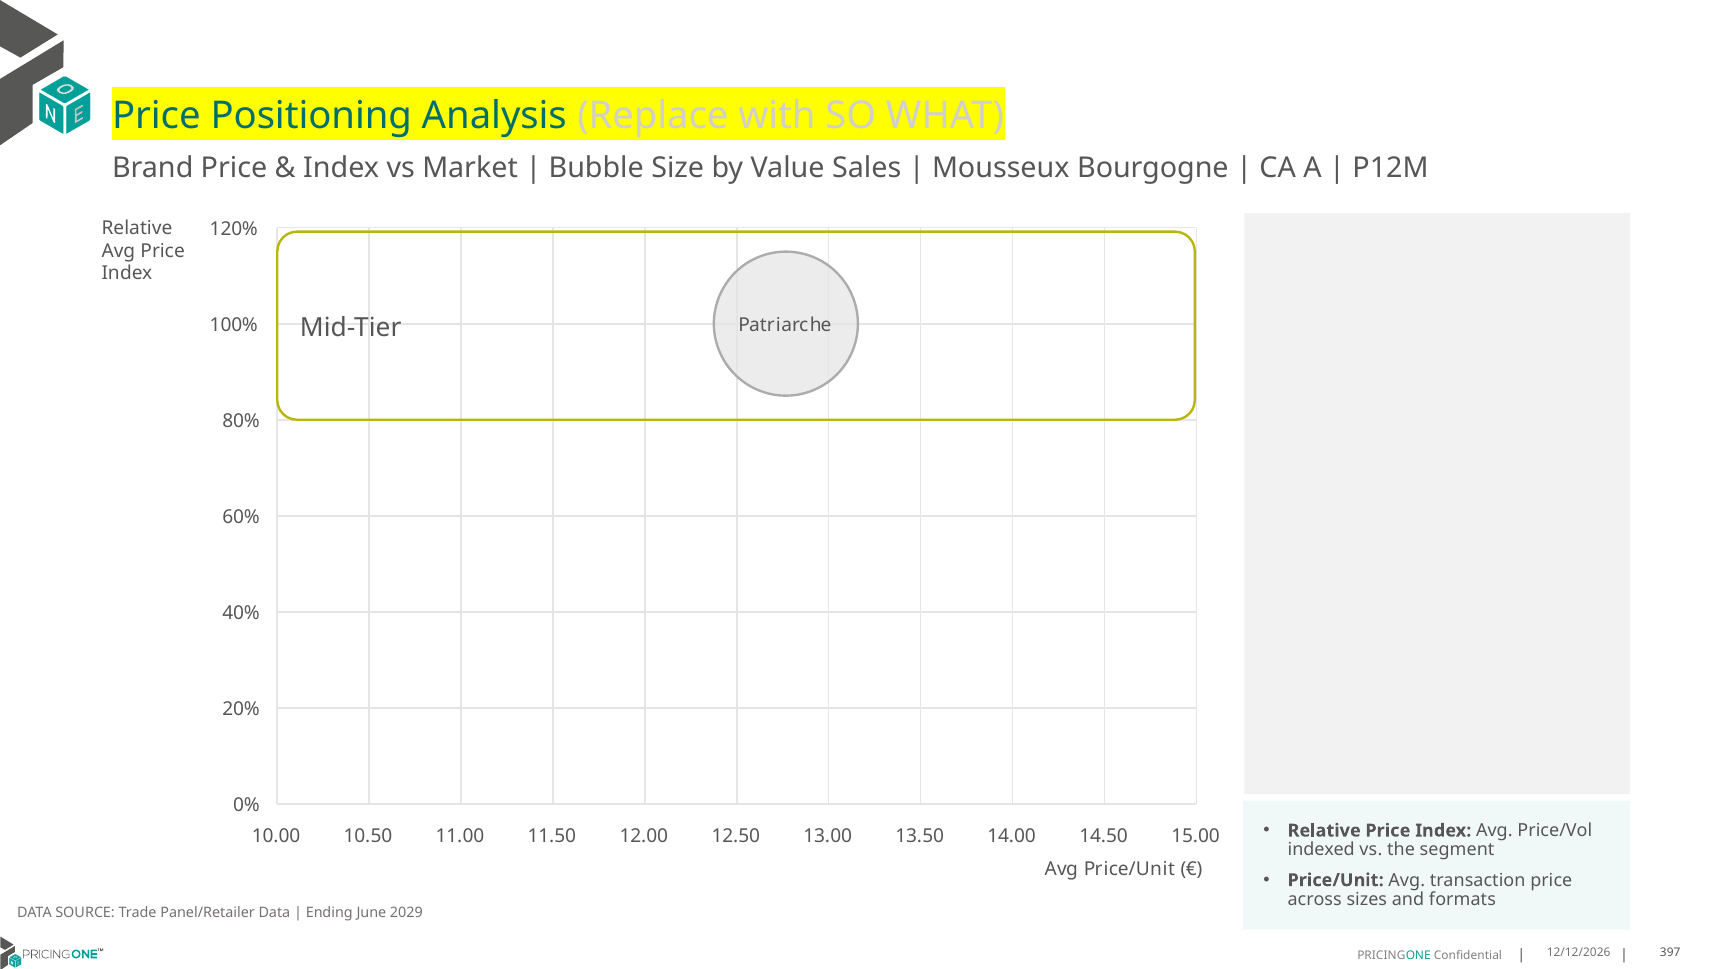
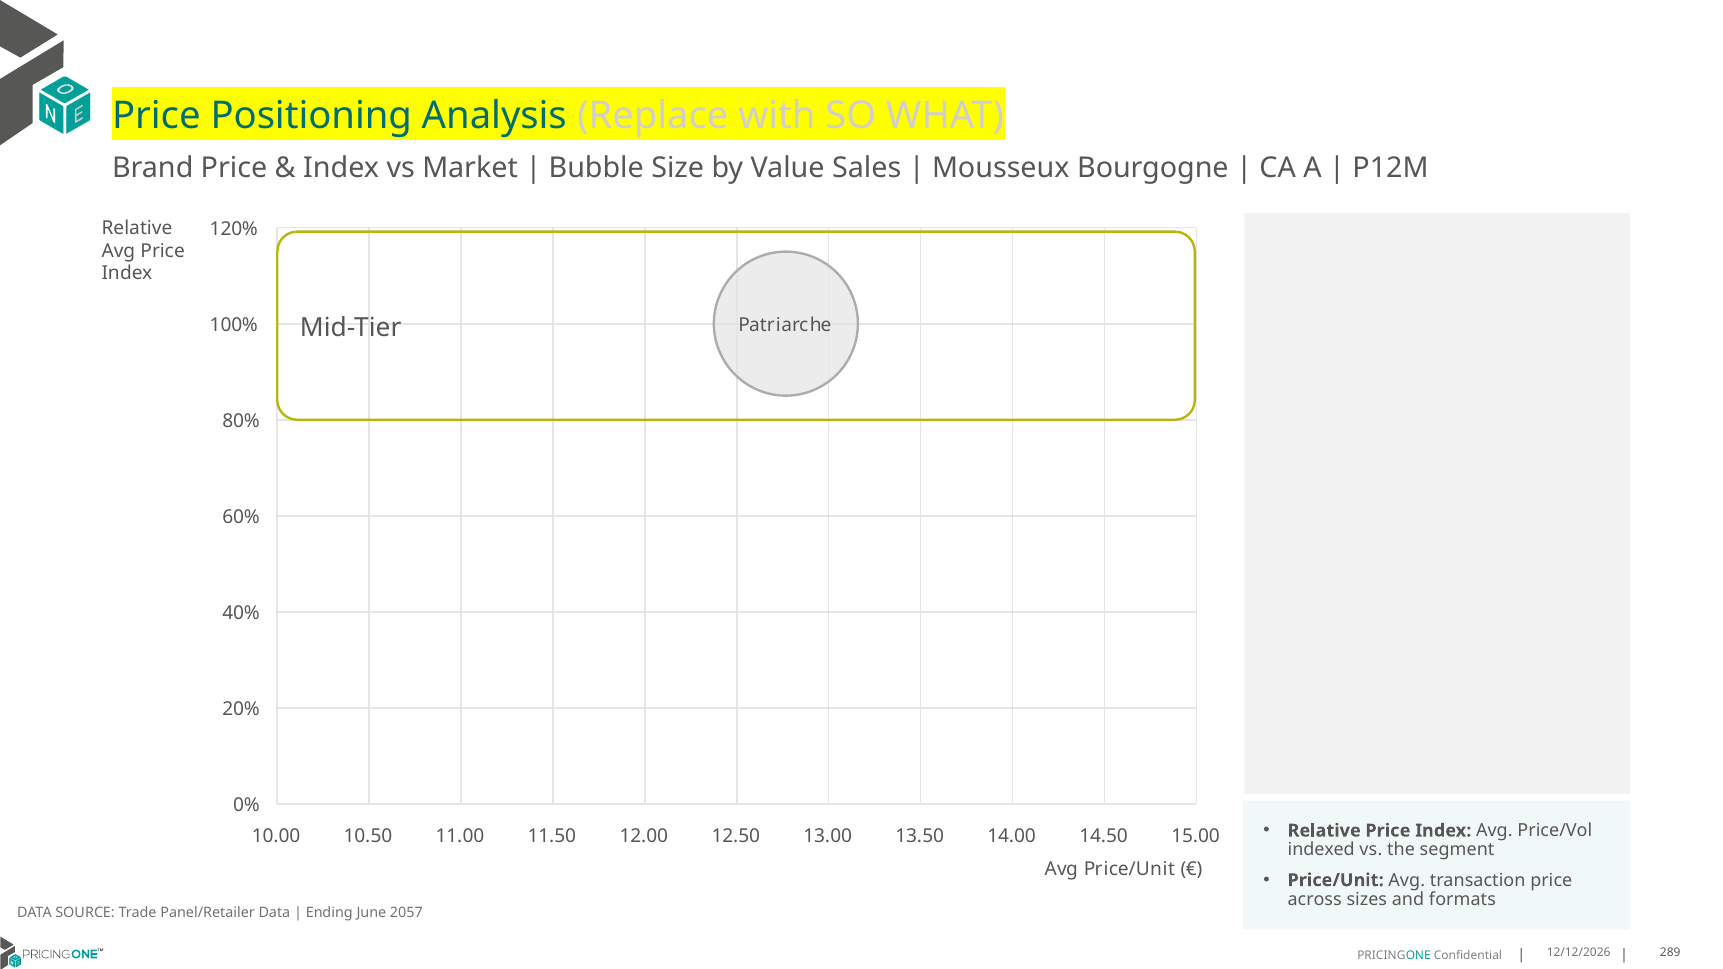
2029: 2029 -> 2057 (406, 913)
397: 397 -> 289 (1670, 953)
